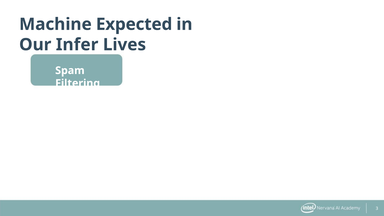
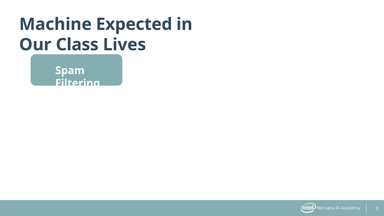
Infer: Infer -> Class (77, 45)
